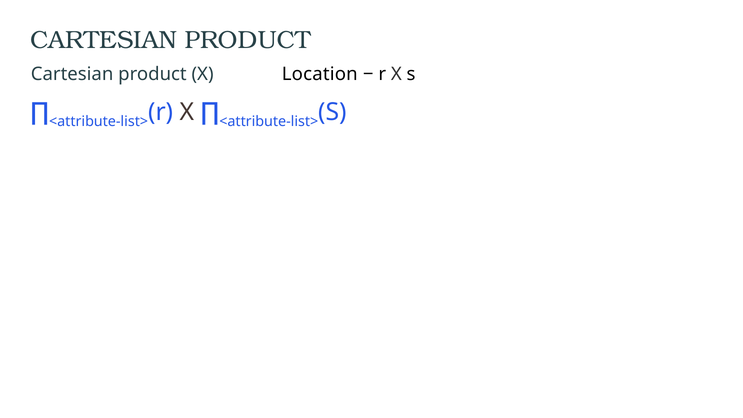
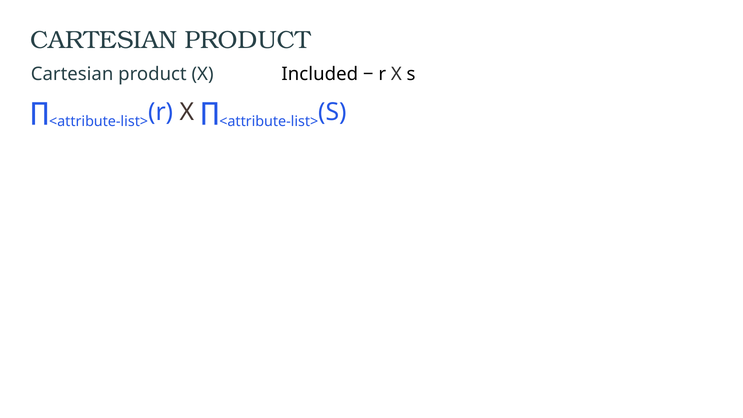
Location: Location -> Included (320, 74)
